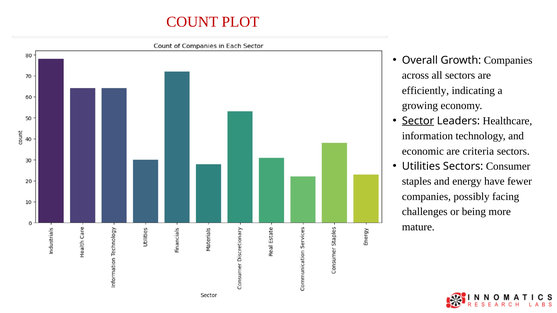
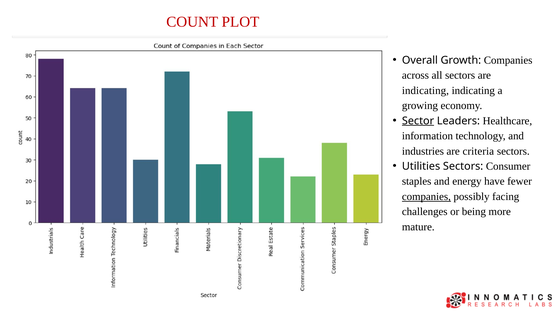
efficiently: efficiently -> indicating (425, 91)
economic: economic -> industries (423, 151)
companies underline: none -> present (426, 197)
